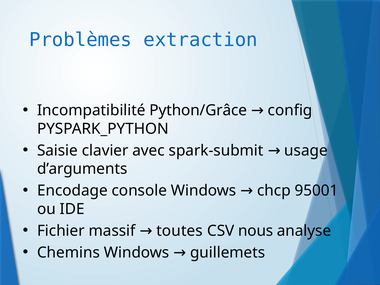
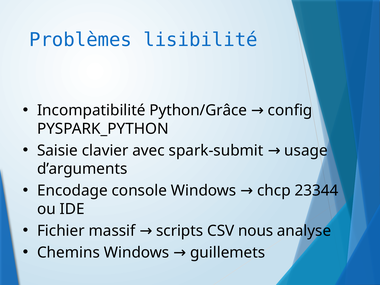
extraction: extraction -> lisibilité (201, 40)
95001: 95001 -> 23344 (317, 191)
toutes: toutes -> scripts (180, 231)
